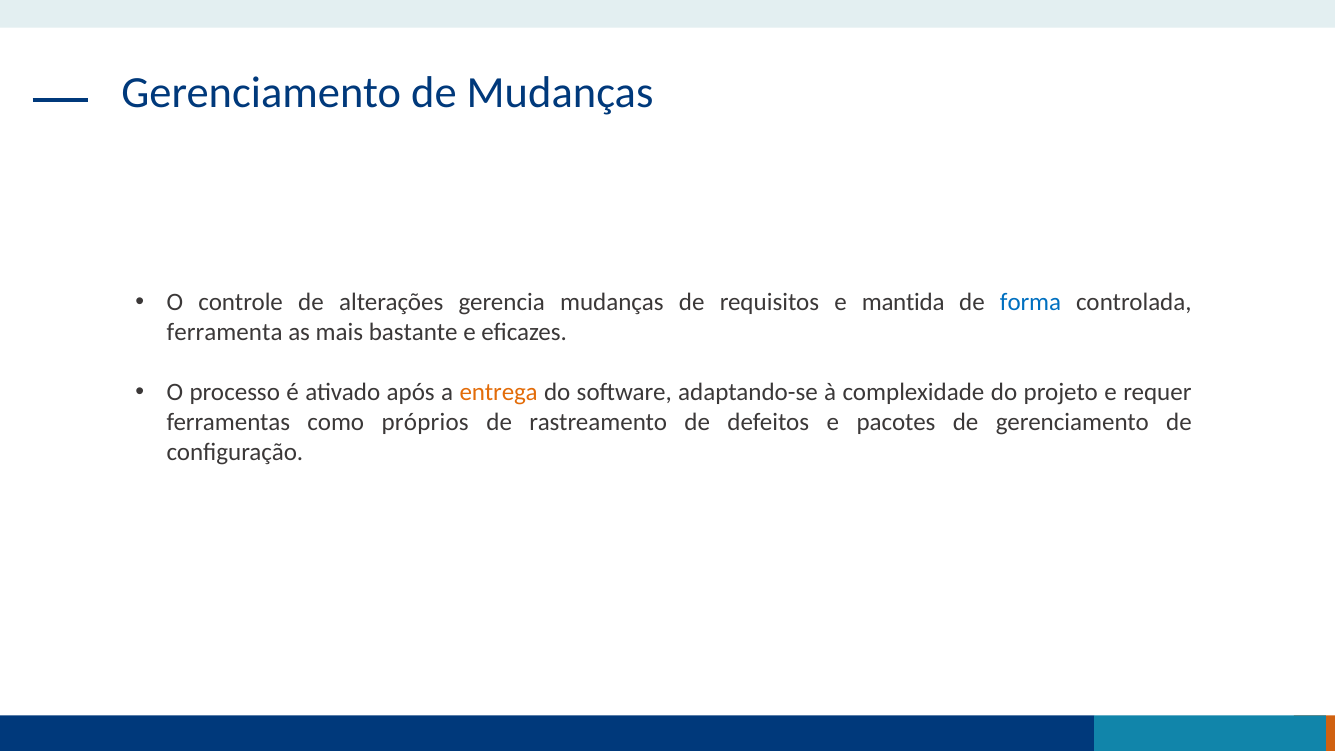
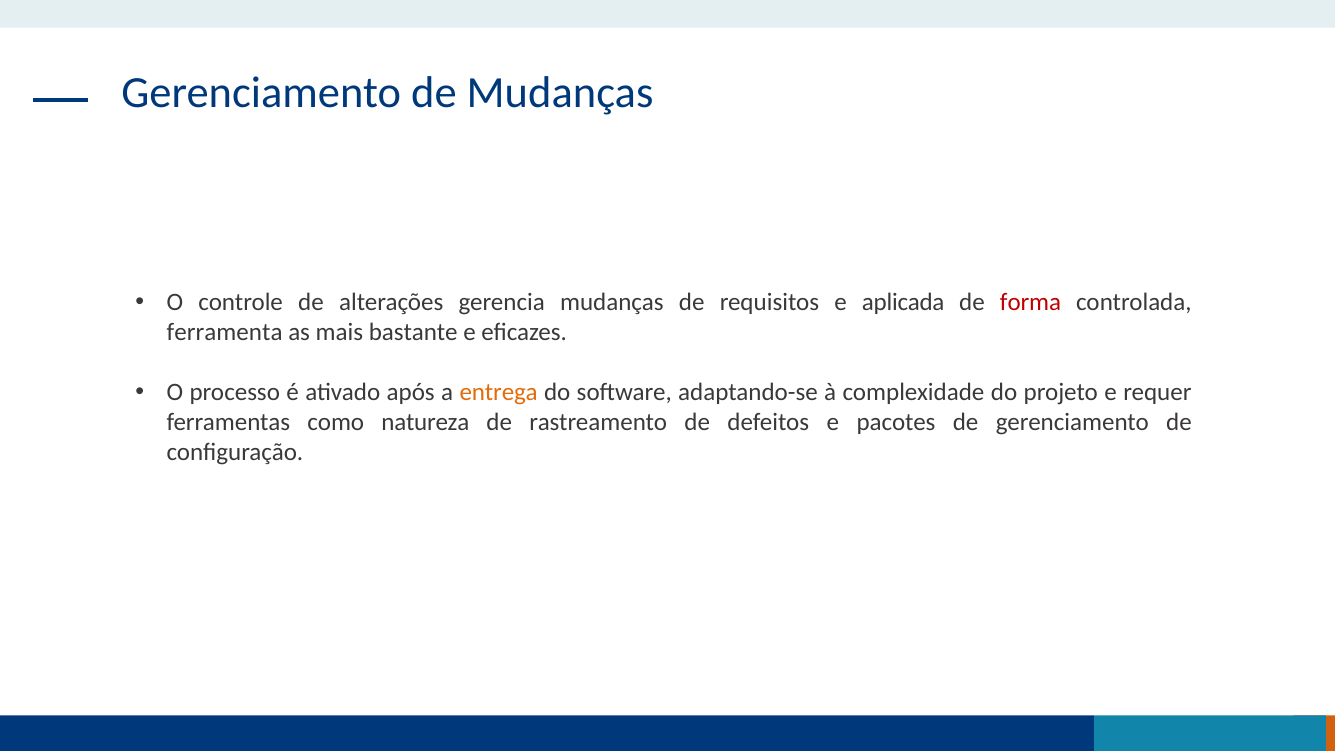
mantida: mantida -> aplicada (903, 302)
forma colour: blue -> red (1030, 302)
próprios: próprios -> natureza (425, 422)
